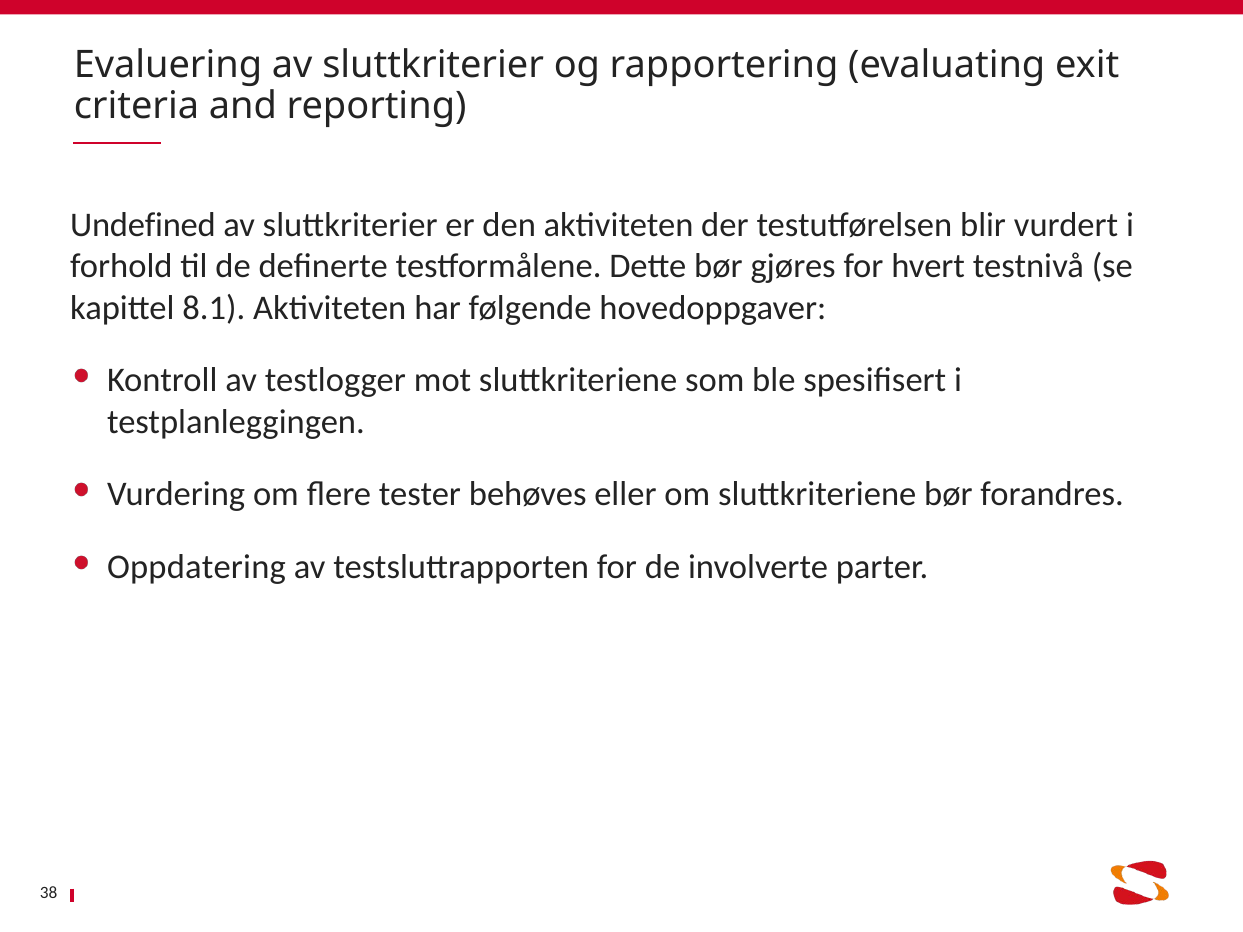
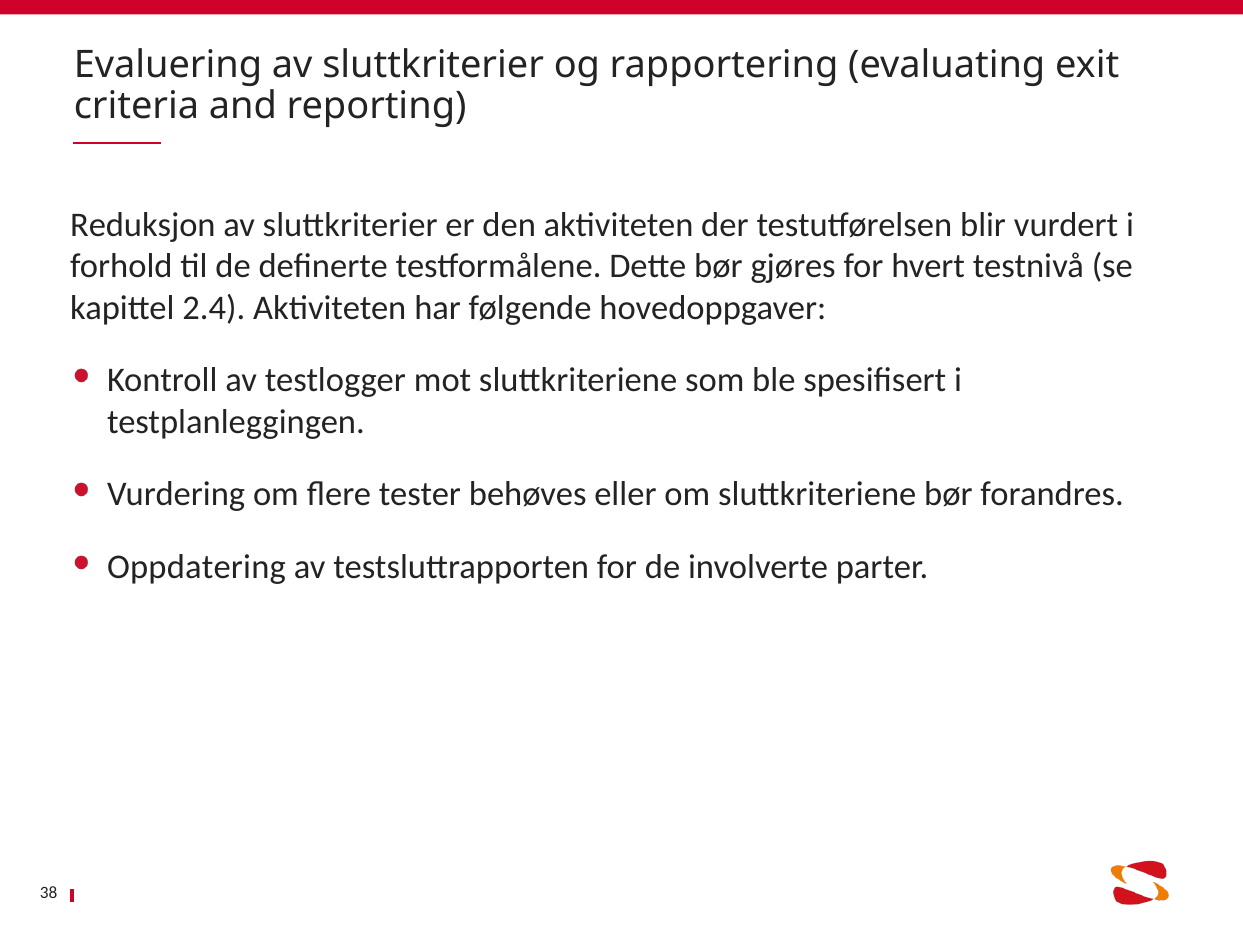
Undefined: Undefined -> Reduksjon (143, 225)
8.1: 8.1 -> 2.4 (214, 308)
